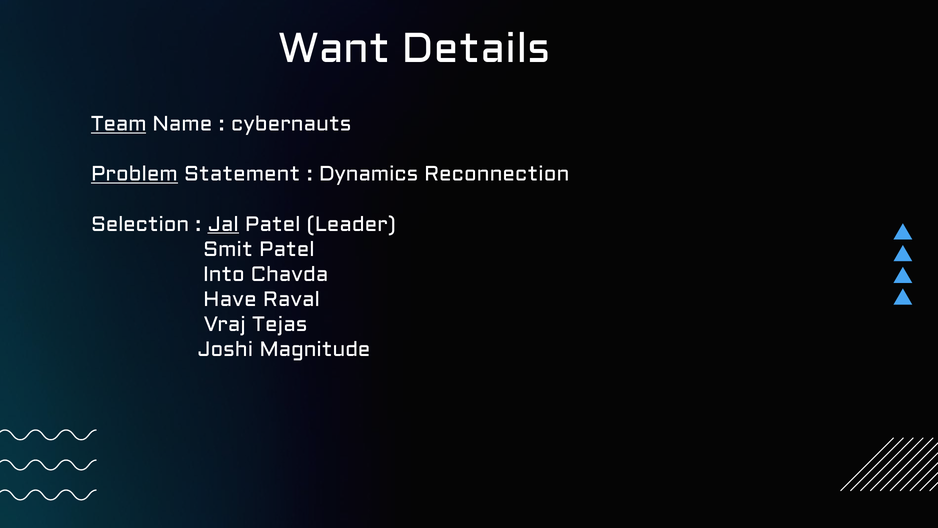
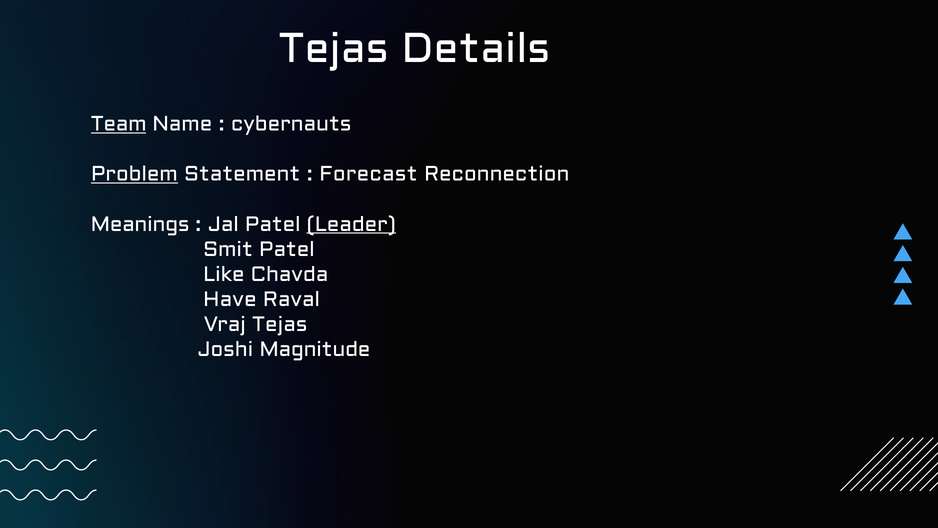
Want: Want -> Tejas (334, 48)
Dynamics: Dynamics -> Forecast (368, 174)
Selection: Selection -> Meanings (140, 224)
Jal underline: present -> none (223, 224)
Leader underline: none -> present (351, 224)
Into: Into -> Like (224, 274)
